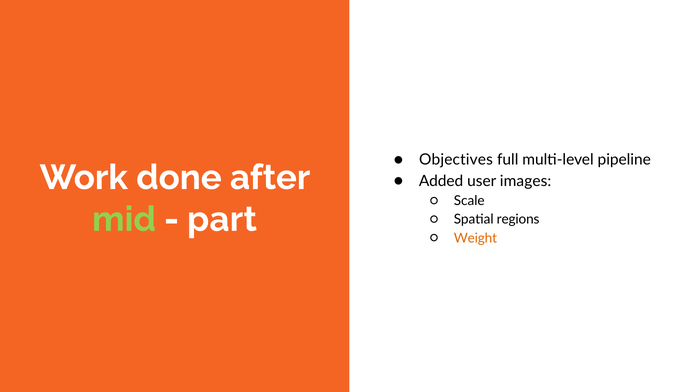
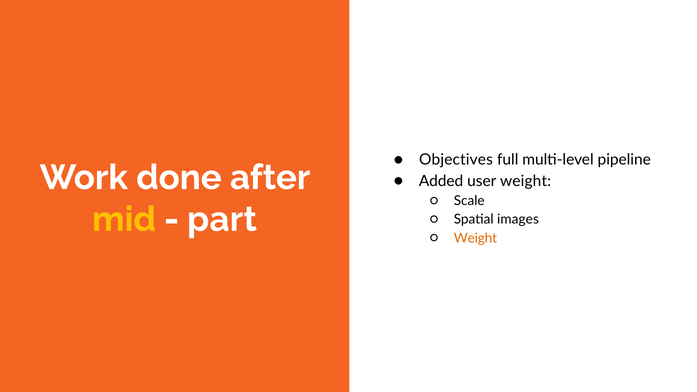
user images: images -> weight (526, 181)
mid colour: light green -> yellow (124, 219)
regions: regions -> images (518, 219)
